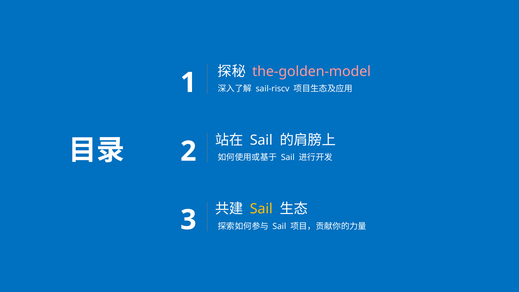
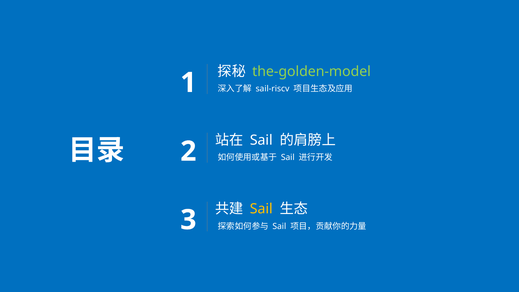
the-golden-model colour: pink -> light green (312, 71)
